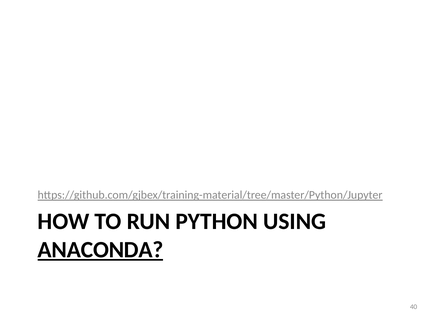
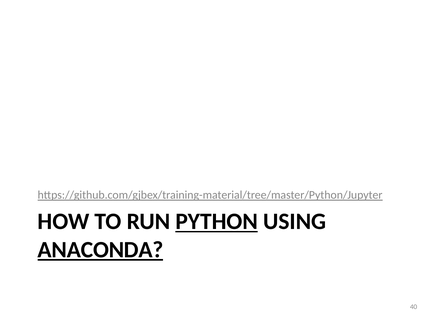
PYTHON underline: none -> present (217, 222)
